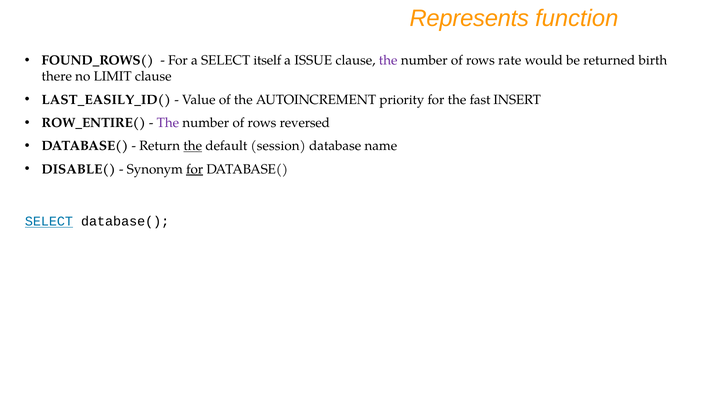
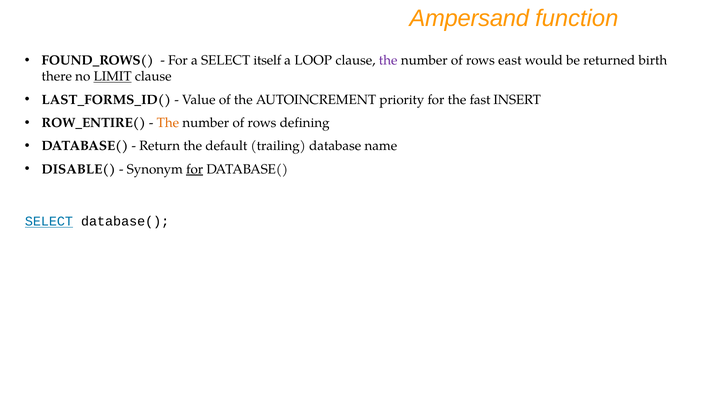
Represents: Represents -> Ampersand (469, 19)
ISSUE: ISSUE -> LOOP (313, 60)
rate: rate -> east (510, 60)
LIMIT underline: none -> present (113, 77)
LAST_EASILY_ID(: LAST_EASILY_ID( -> LAST_FORMS_ID( (106, 100)
The colour: purple -> orange (168, 123)
reversed: reversed -> defining (305, 123)
the underline: present -> none (193, 146)
session: session -> trailing (278, 146)
